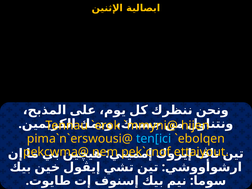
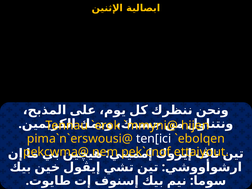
ten[ici colour: light blue -> white (154, 139)
